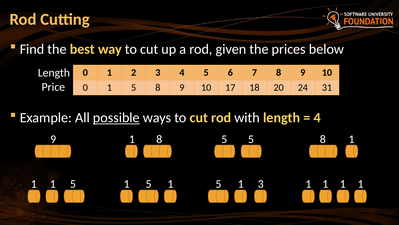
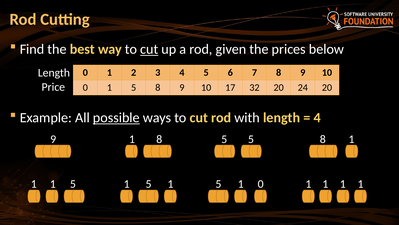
cut underline: none -> present (149, 49)
18: 18 -> 32 (254, 87)
24 31: 31 -> 20 (327, 87)
1 3: 3 -> 0 (261, 184)
